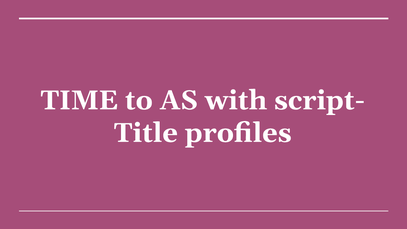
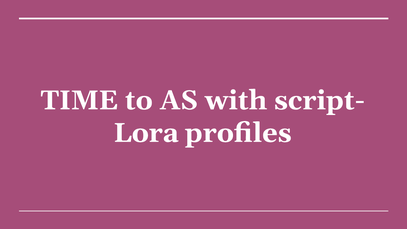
Title: Title -> Lora (146, 133)
